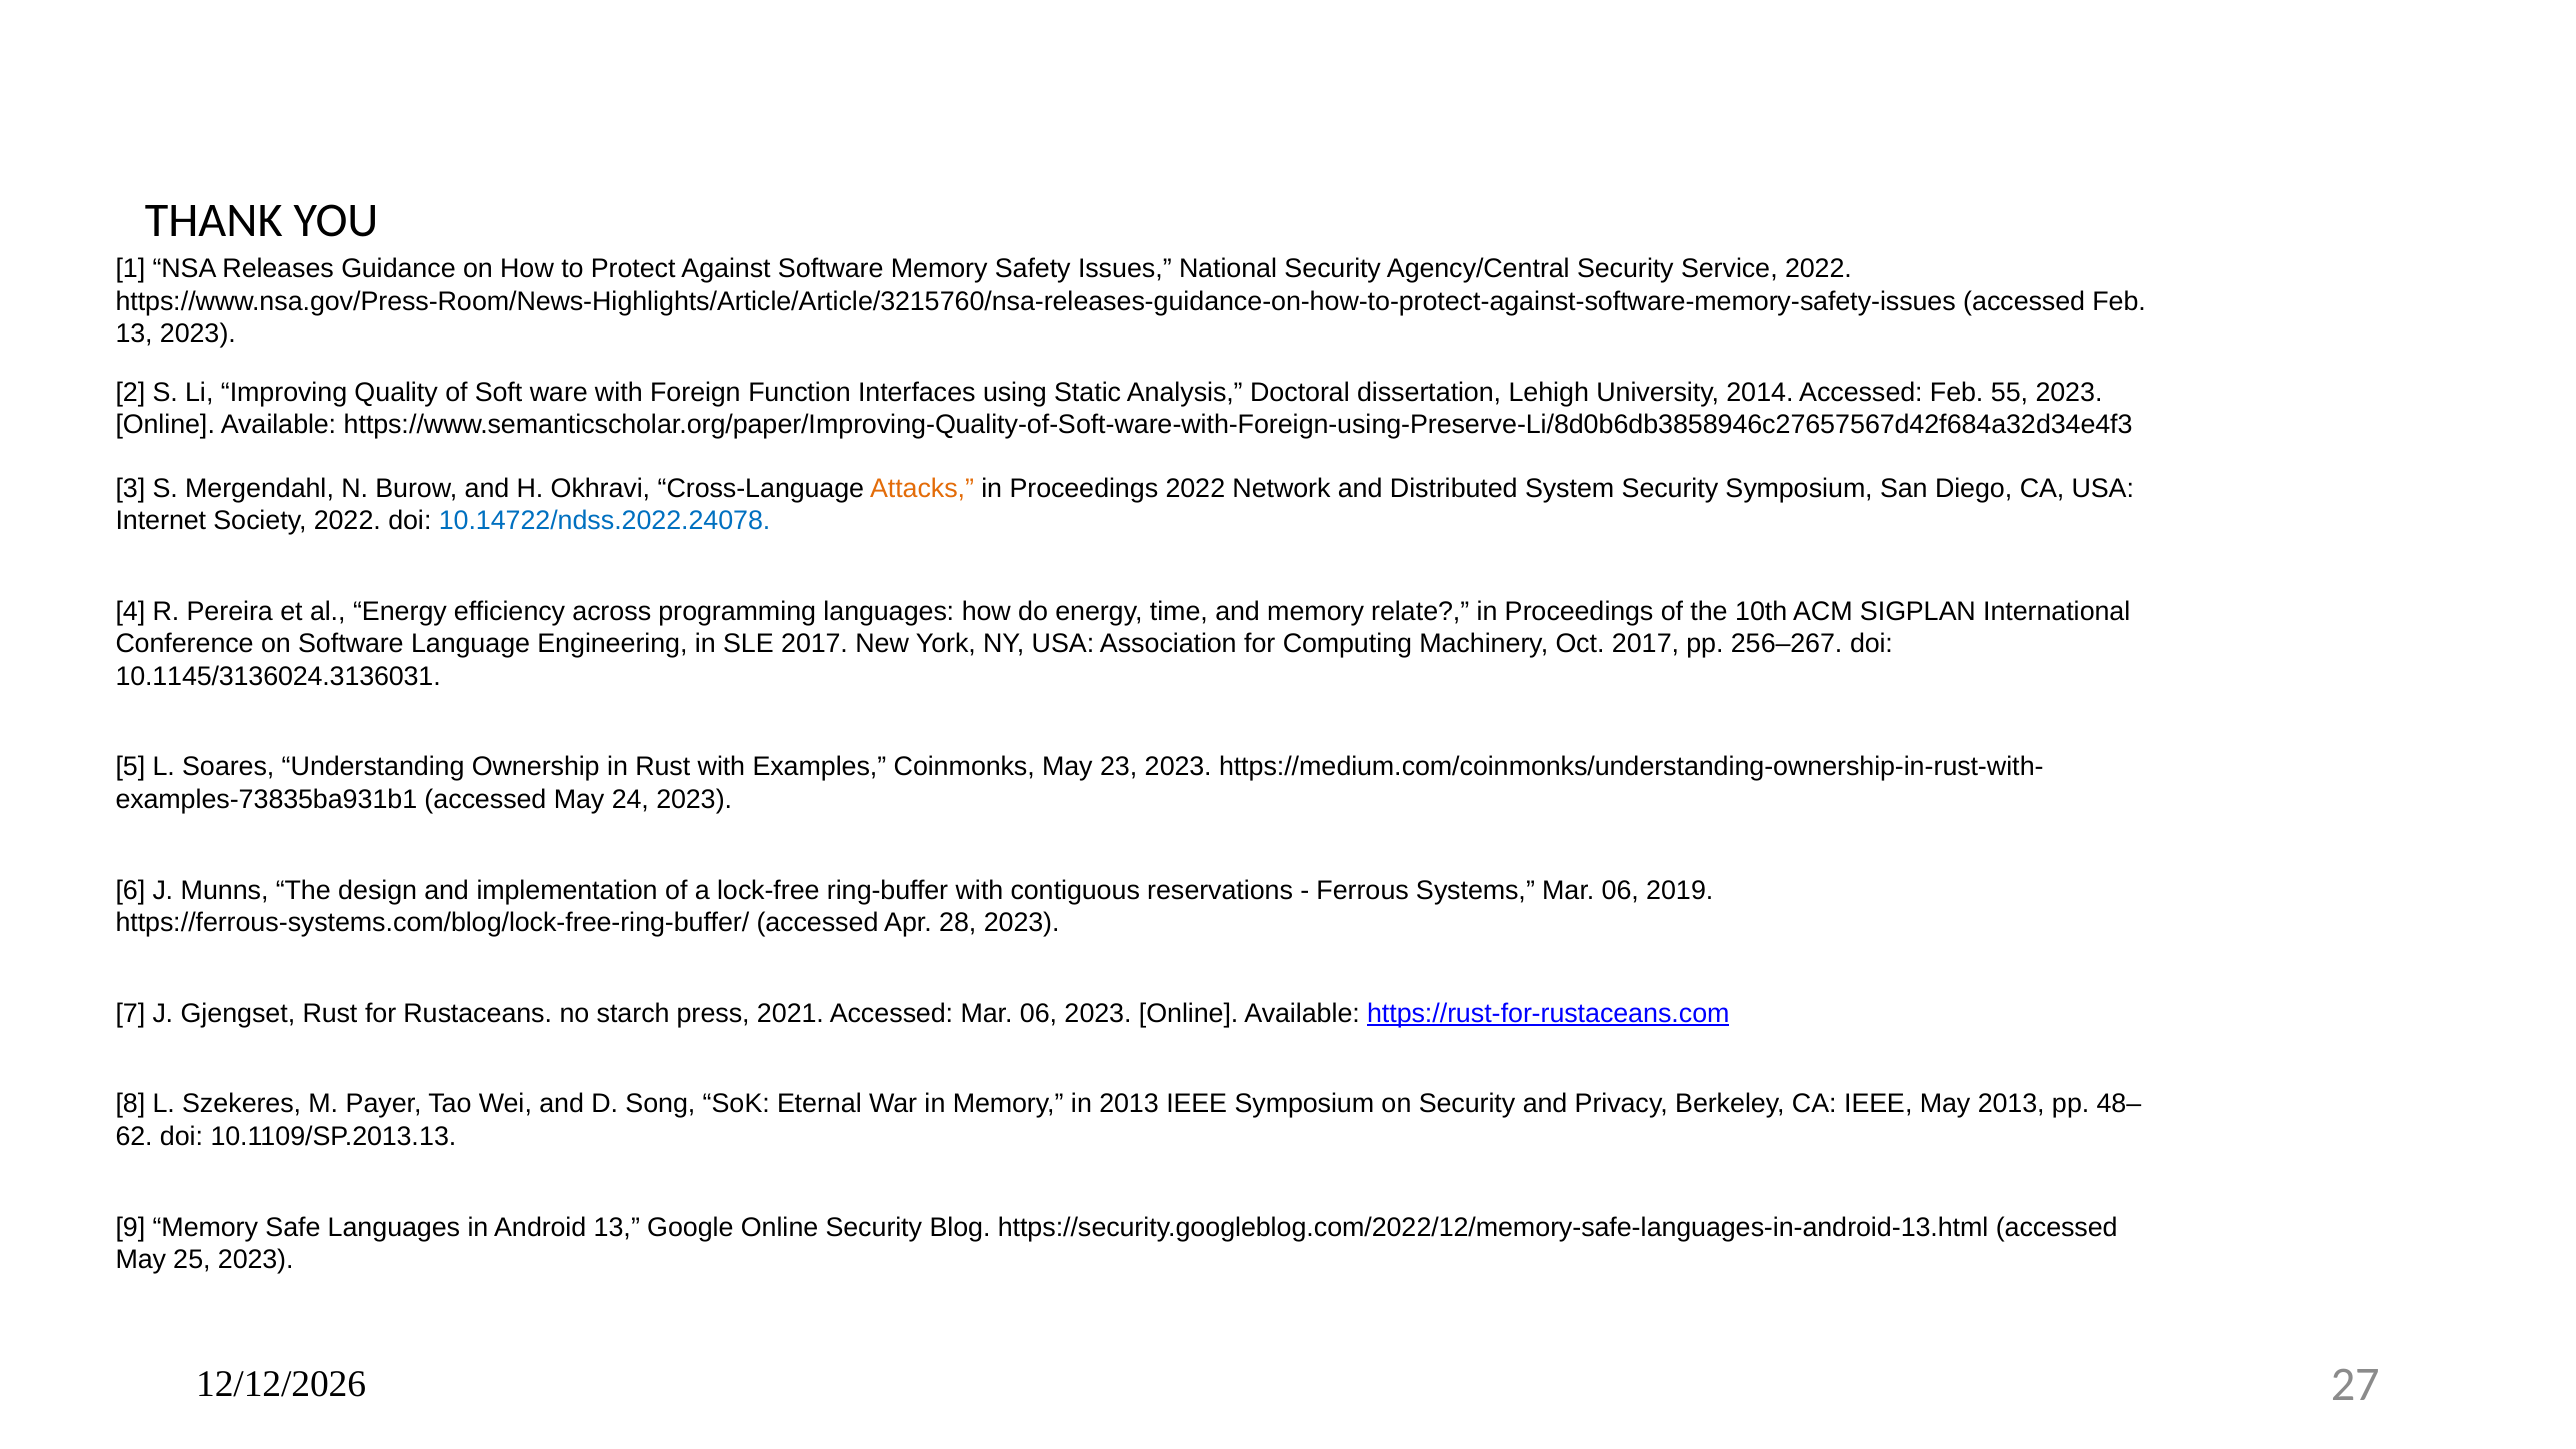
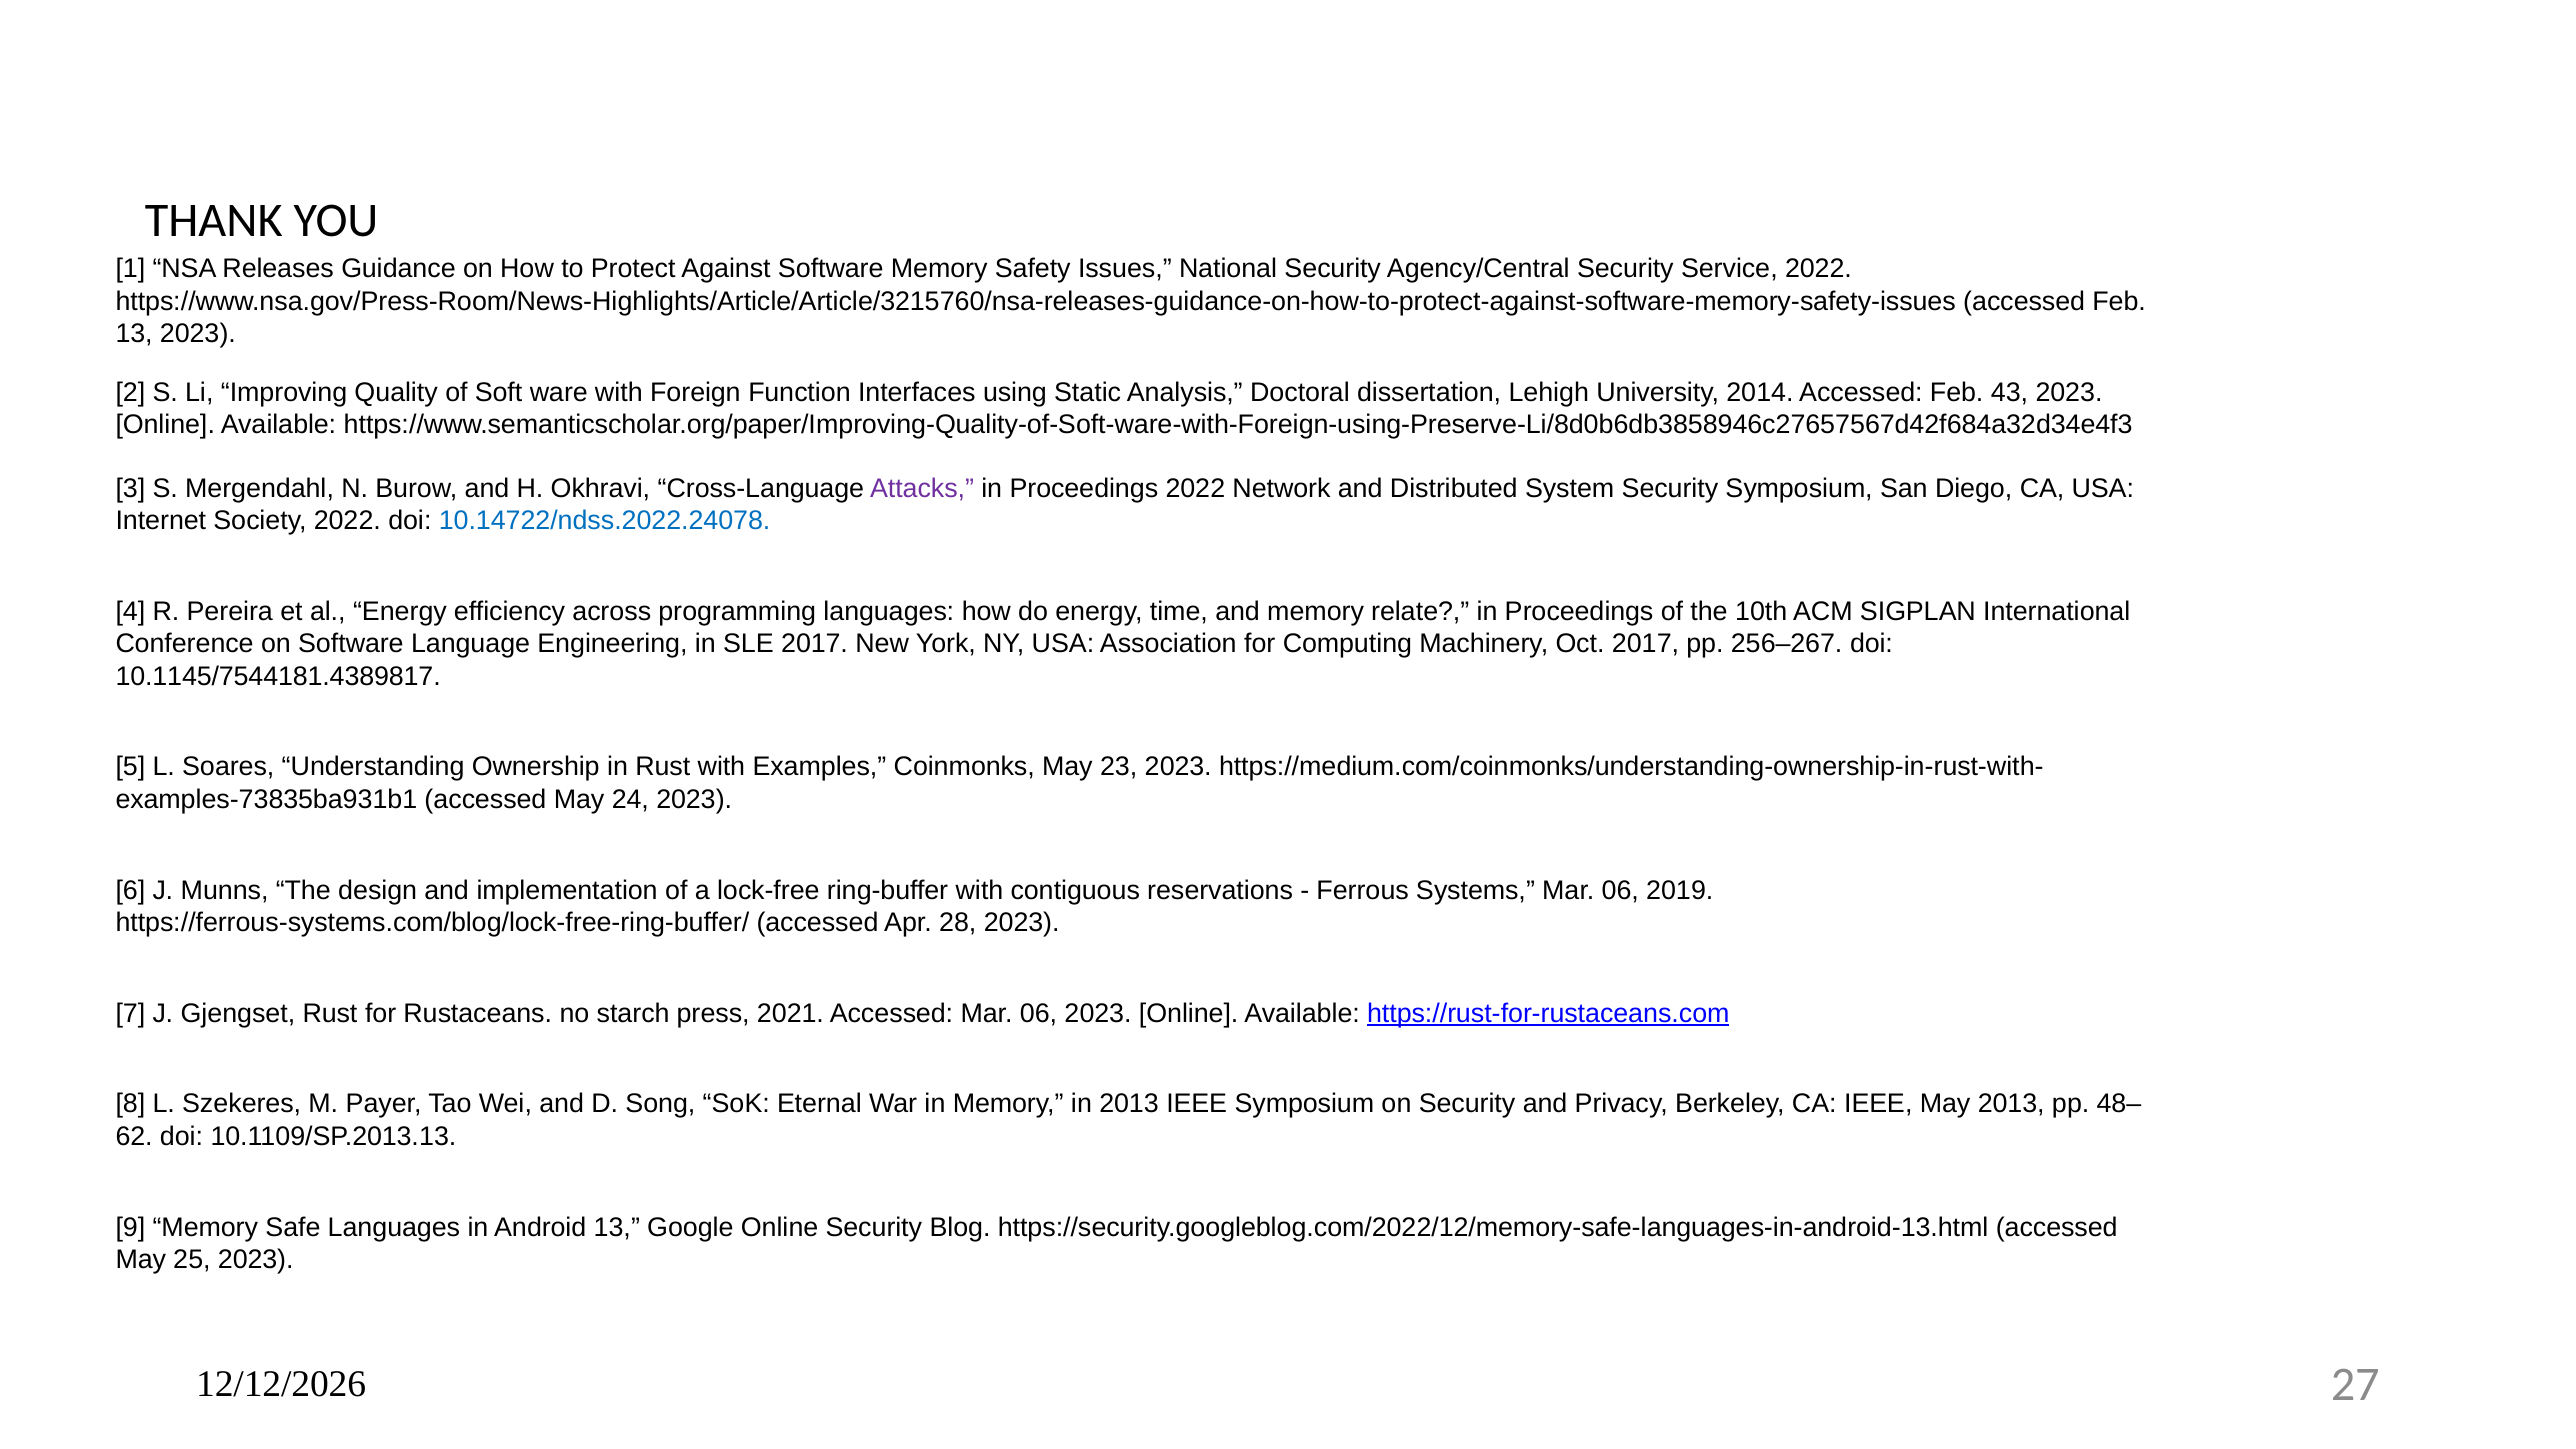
55: 55 -> 43 (2009, 392)
Attacks colour: orange -> purple (922, 489)
10.1145/3136024.3136031: 10.1145/3136024.3136031 -> 10.1145/7544181.4389817 (278, 676)
